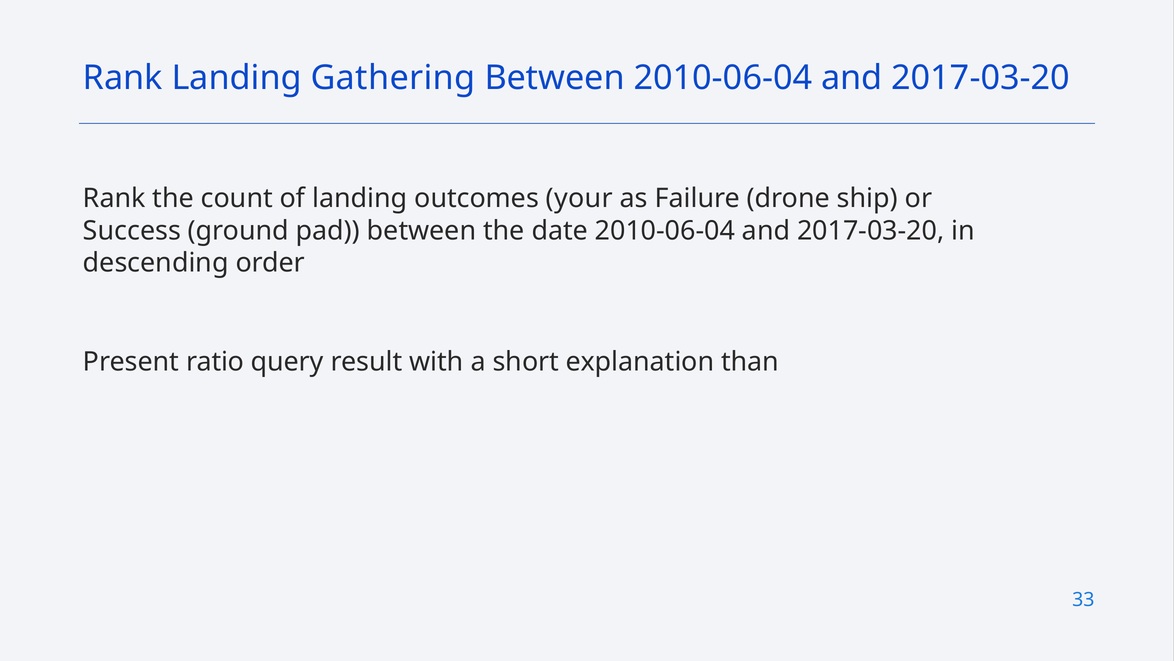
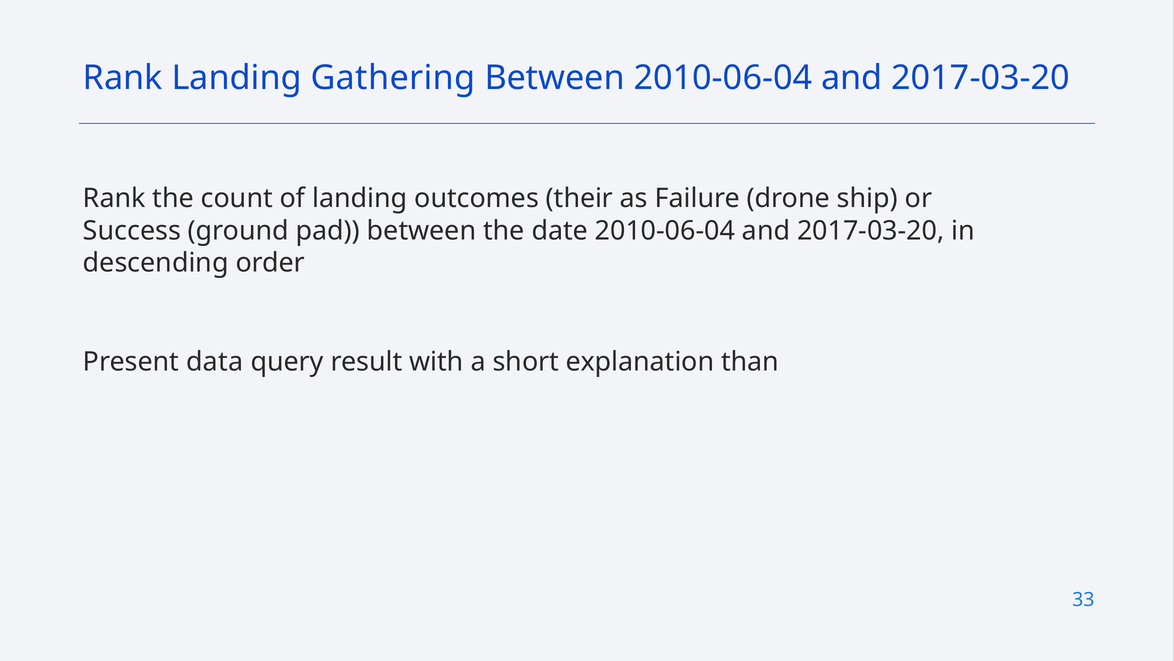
your: your -> their (579, 198)
ratio: ratio -> data (215, 362)
